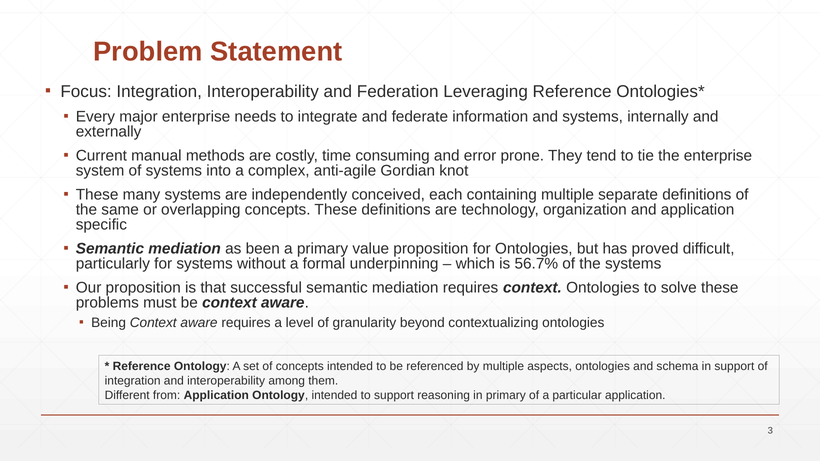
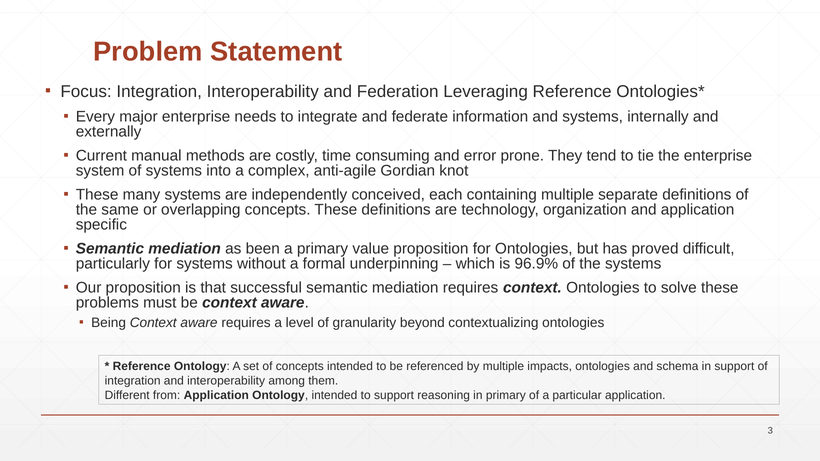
56.7%: 56.7% -> 96.9% (536, 264)
aspects: aspects -> impacts (550, 367)
